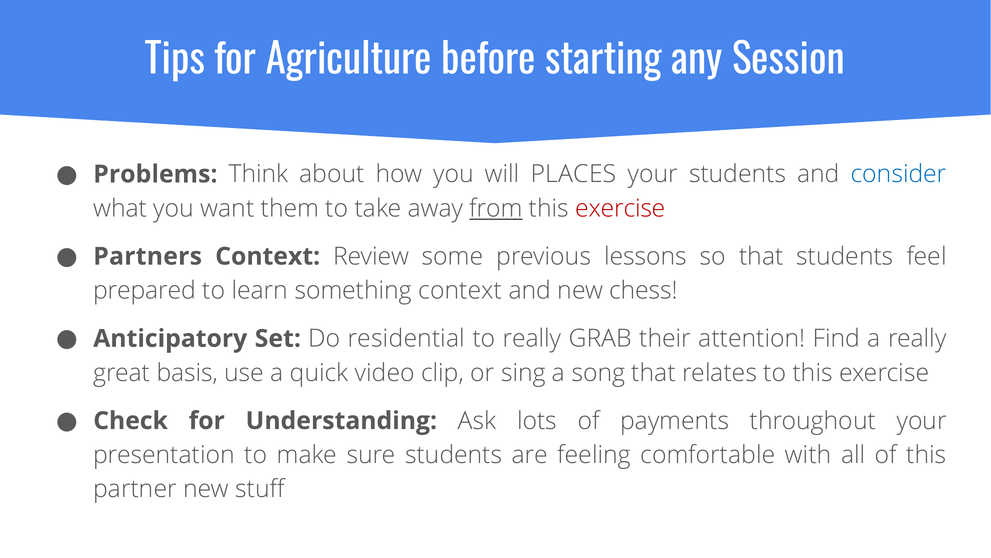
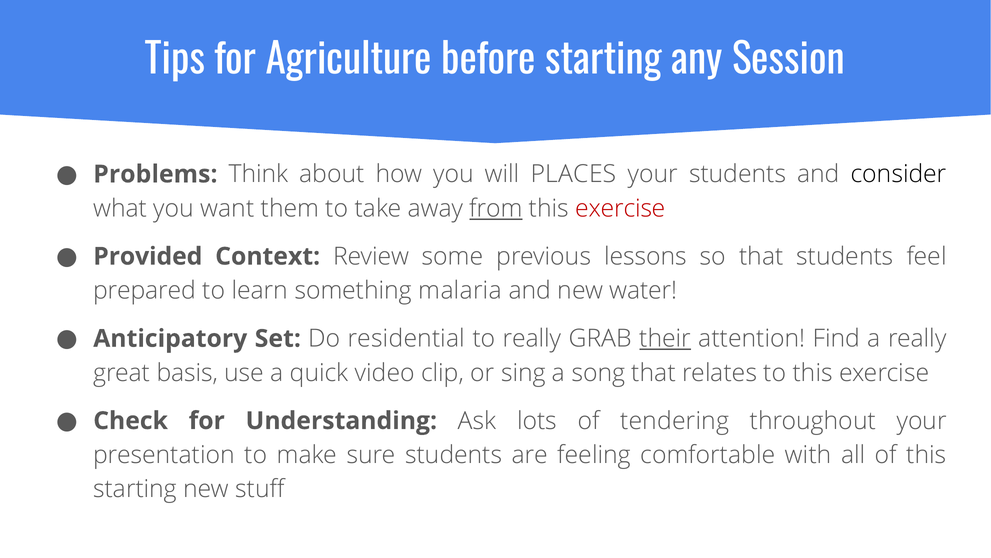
consider colour: blue -> black (899, 174)
Partners: Partners -> Provided (148, 256)
something context: context -> malaria (460, 290)
chess: chess -> water (643, 290)
their underline: none -> present (665, 338)
payments: payments -> tendering (675, 420)
partner: partner -> starting (135, 489)
